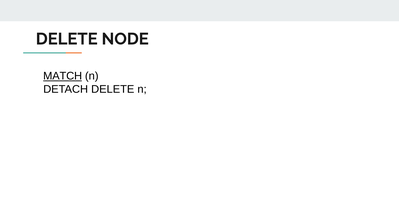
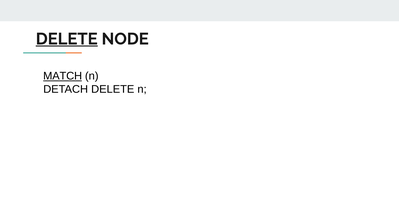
DELETE underline: none -> present (67, 39)
